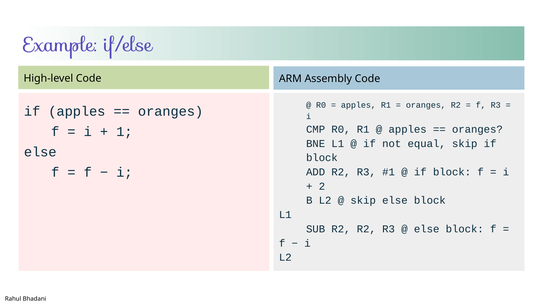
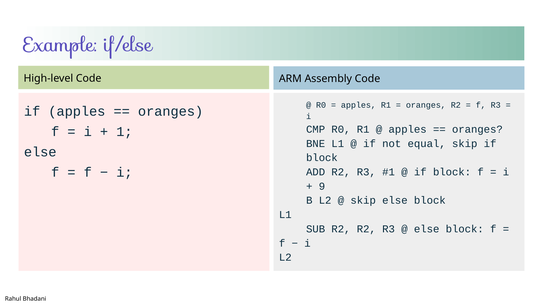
2: 2 -> 9 (322, 187)
